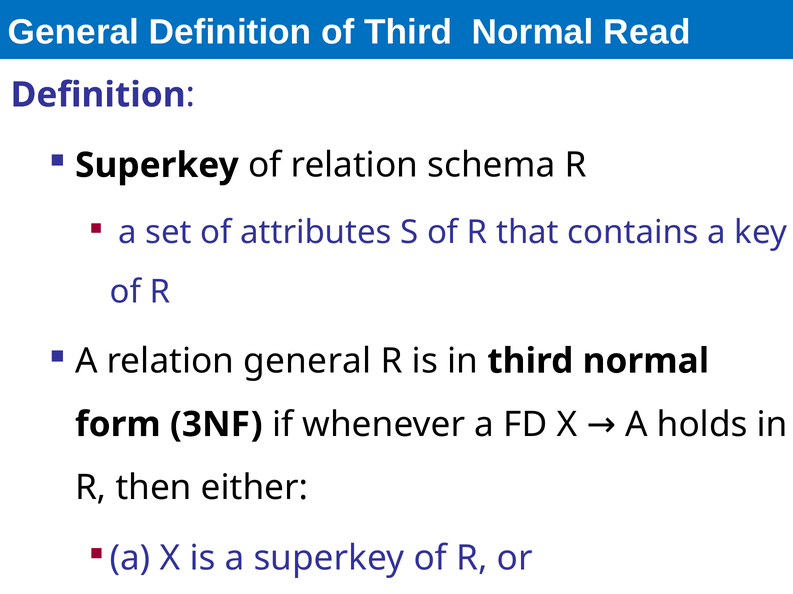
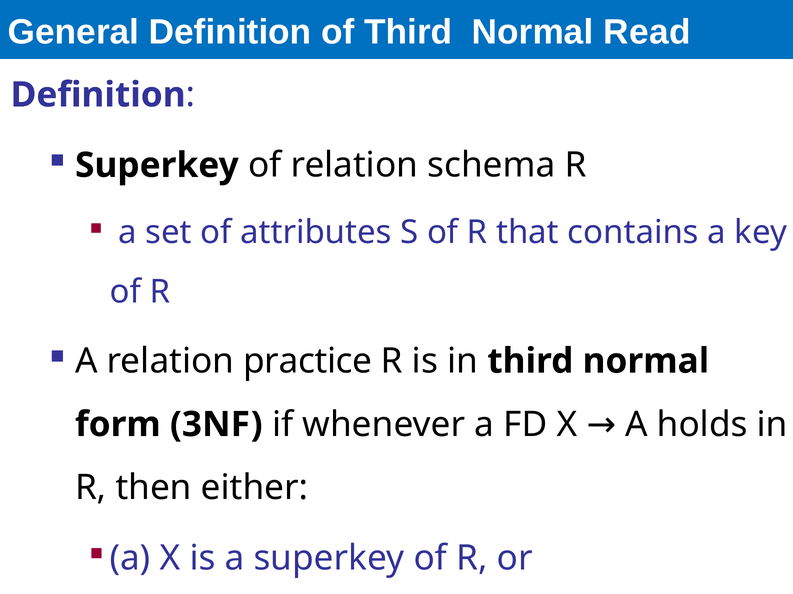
relation general: general -> practice (308, 362)
